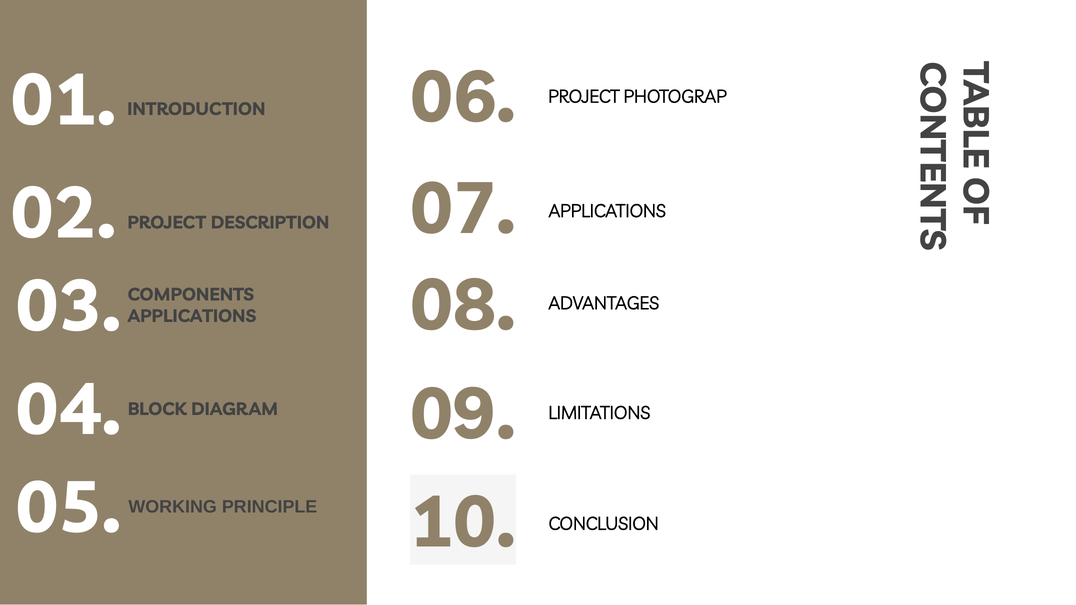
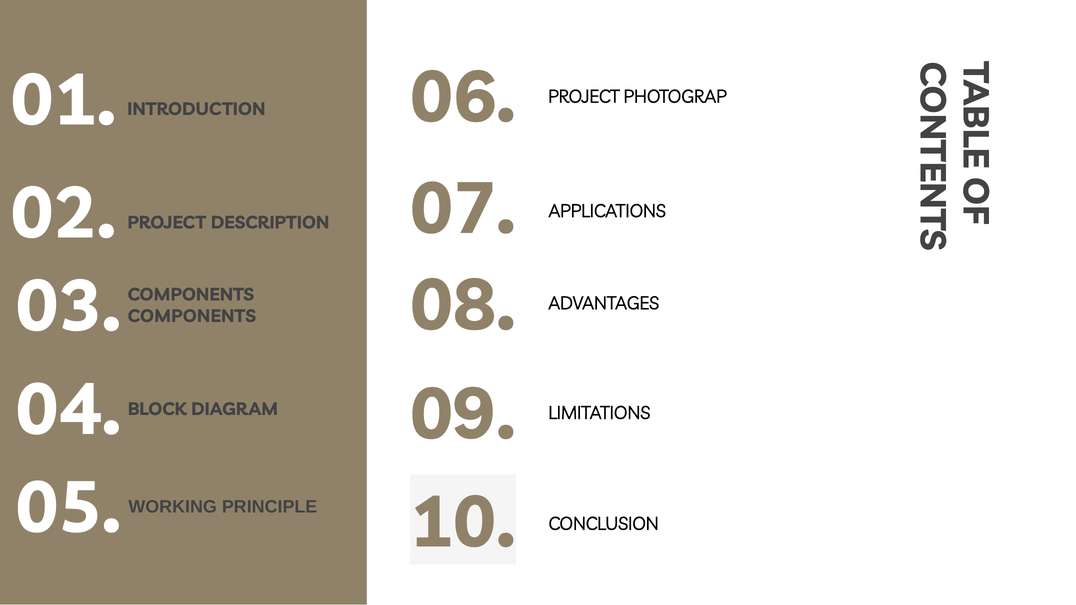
APPLICATIONS: APPLICATIONS -> COMPONENTS (192, 316)
